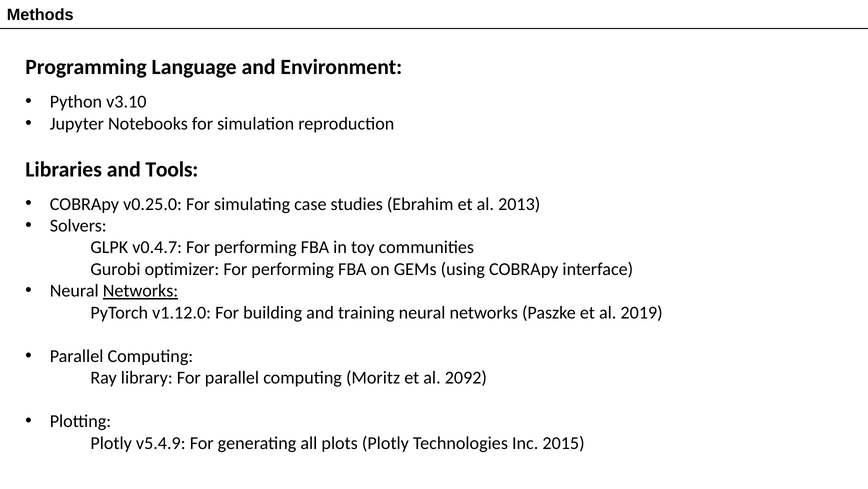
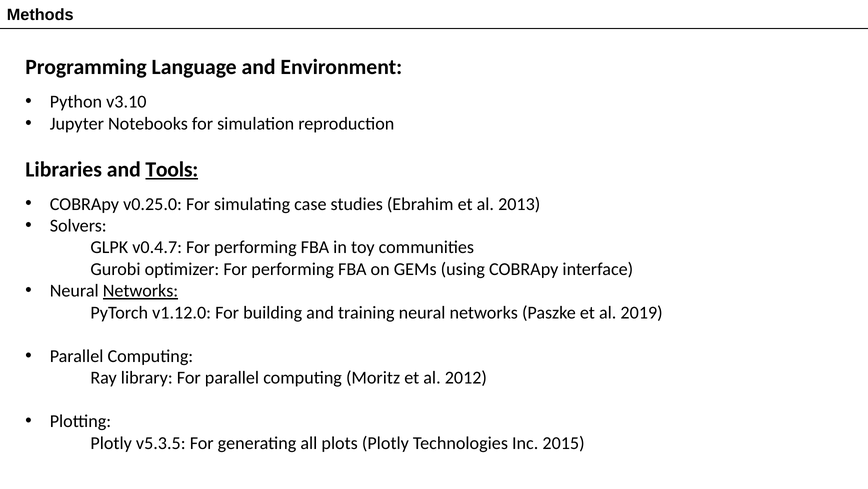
Tools underline: none -> present (172, 169)
2092: 2092 -> 2012 (466, 377)
v5.4.9: v5.4.9 -> v5.3.5 (161, 442)
